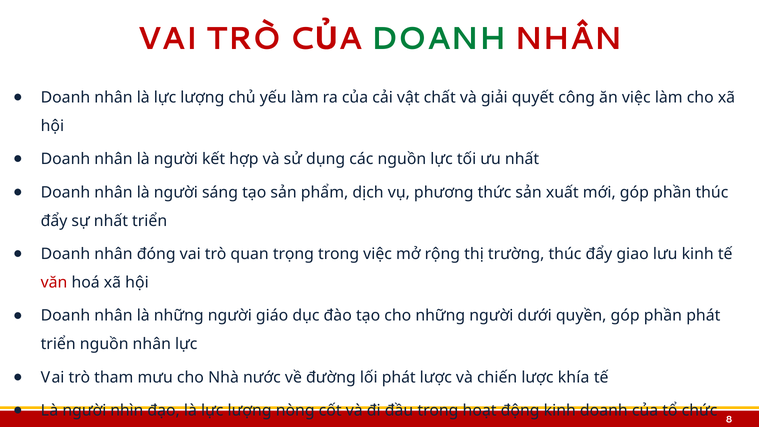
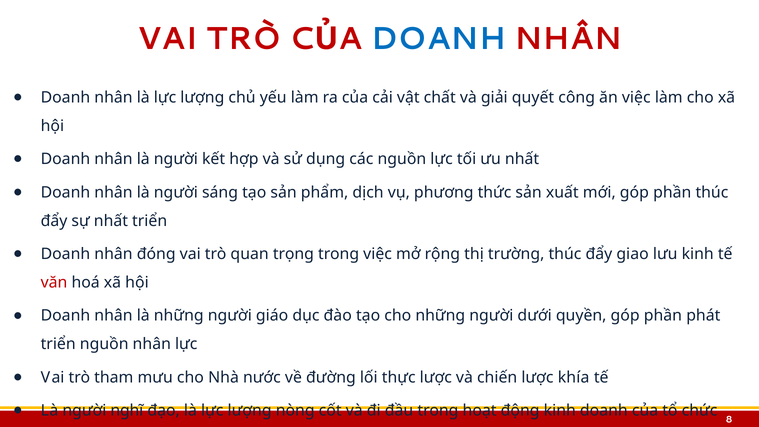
DOANH colour: green -> blue (438, 39)
lối phát: phát -> thực (399, 377)
nhìn: nhìn -> nghĩ (127, 411)
